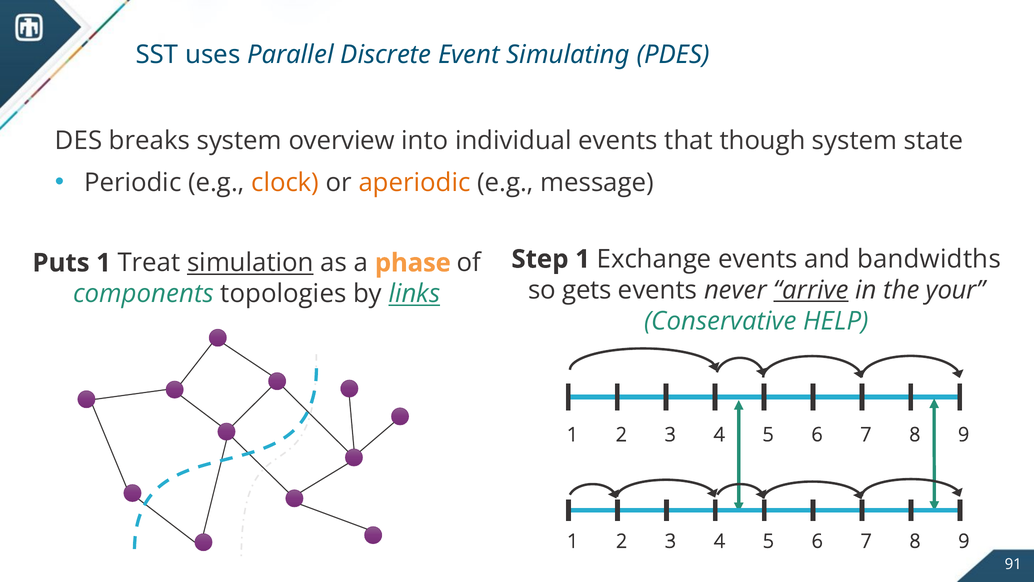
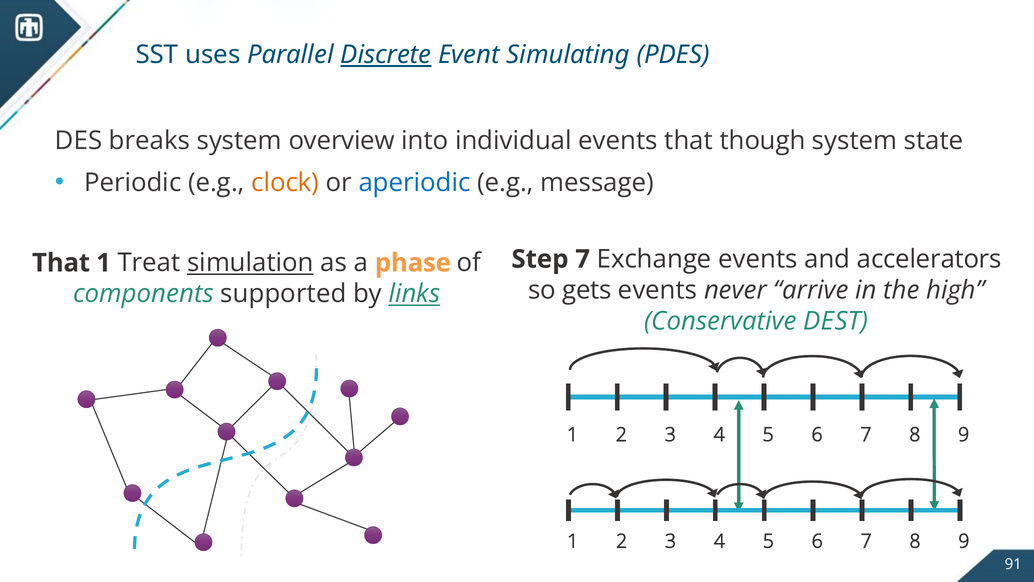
Discrete underline: none -> present (386, 55)
aperiodic colour: orange -> blue (415, 183)
Step 1: 1 -> 7 (583, 259)
bandwidths: bandwidths -> accelerators (929, 259)
Puts: Puts -> That (61, 263)
arrive underline: present -> none (811, 290)
your: your -> high (956, 290)
topologies: topologies -> supported (283, 294)
HELP: HELP -> DEST (836, 321)
